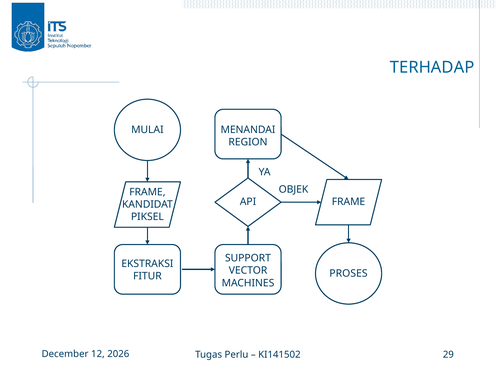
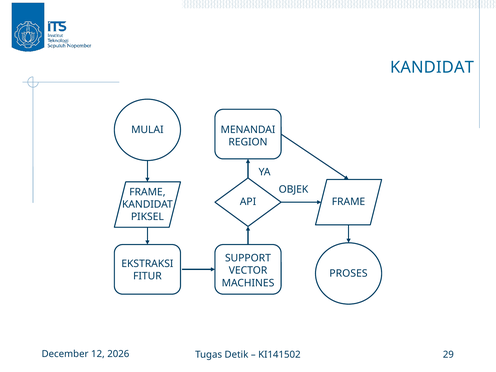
TERHADAP: TERHADAP -> KANDIDAT (432, 67)
Perlu: Perlu -> Detik (236, 355)
